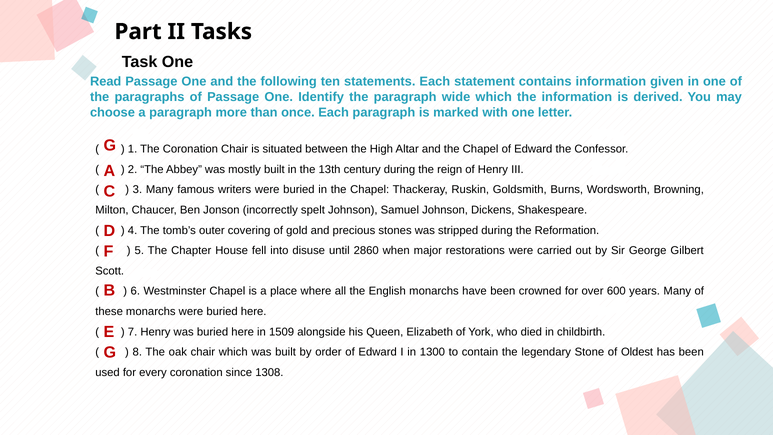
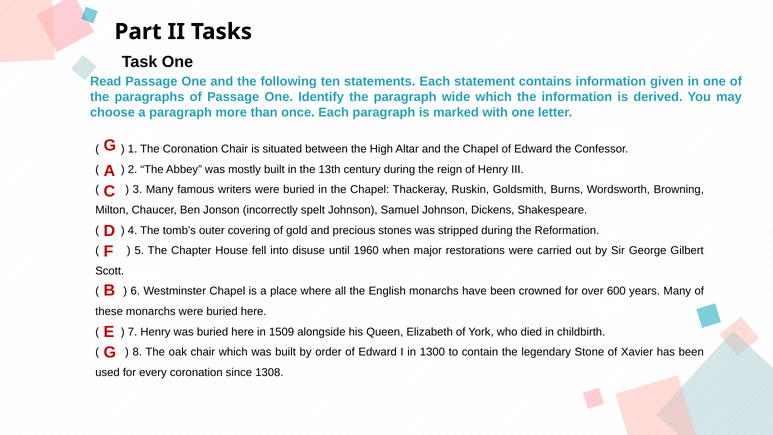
2860: 2860 -> 1960 (366, 251)
Oldest: Oldest -> Xavier (637, 352)
